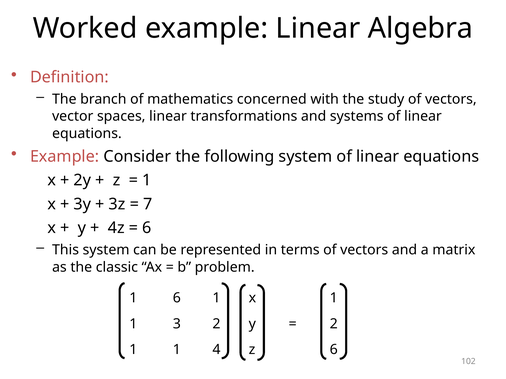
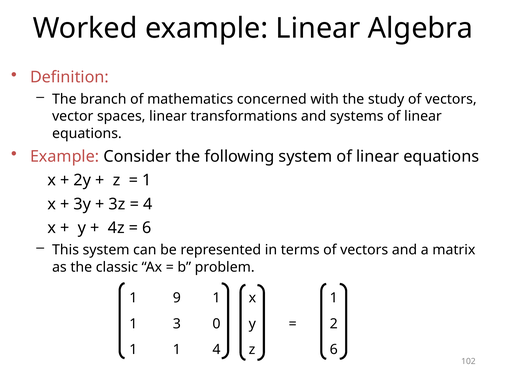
7: 7 -> 4 (148, 204)
1 6: 6 -> 9 (177, 298)
3 2: 2 -> 0 (217, 324)
